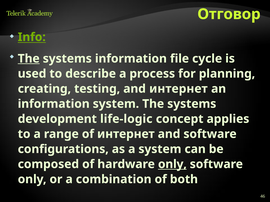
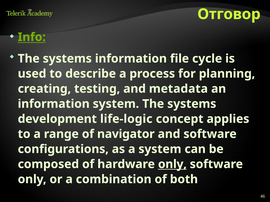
The underline: present -> none (29, 59)
and интернет: интернет -> metadata (178, 89)
of интернет: интернет -> navigator (126, 134)
